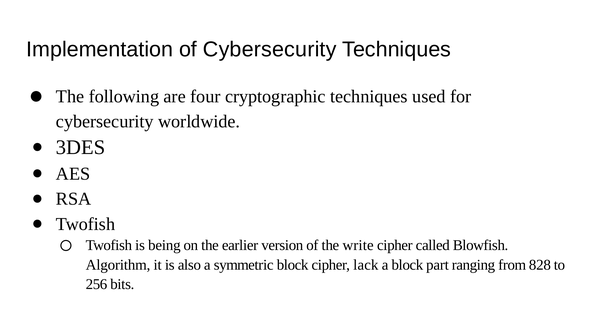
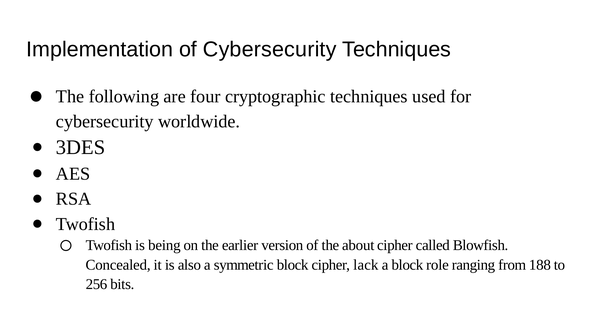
write: write -> about (358, 245)
Algorithm: Algorithm -> Concealed (118, 265)
part: part -> role (437, 265)
828: 828 -> 188 (540, 265)
